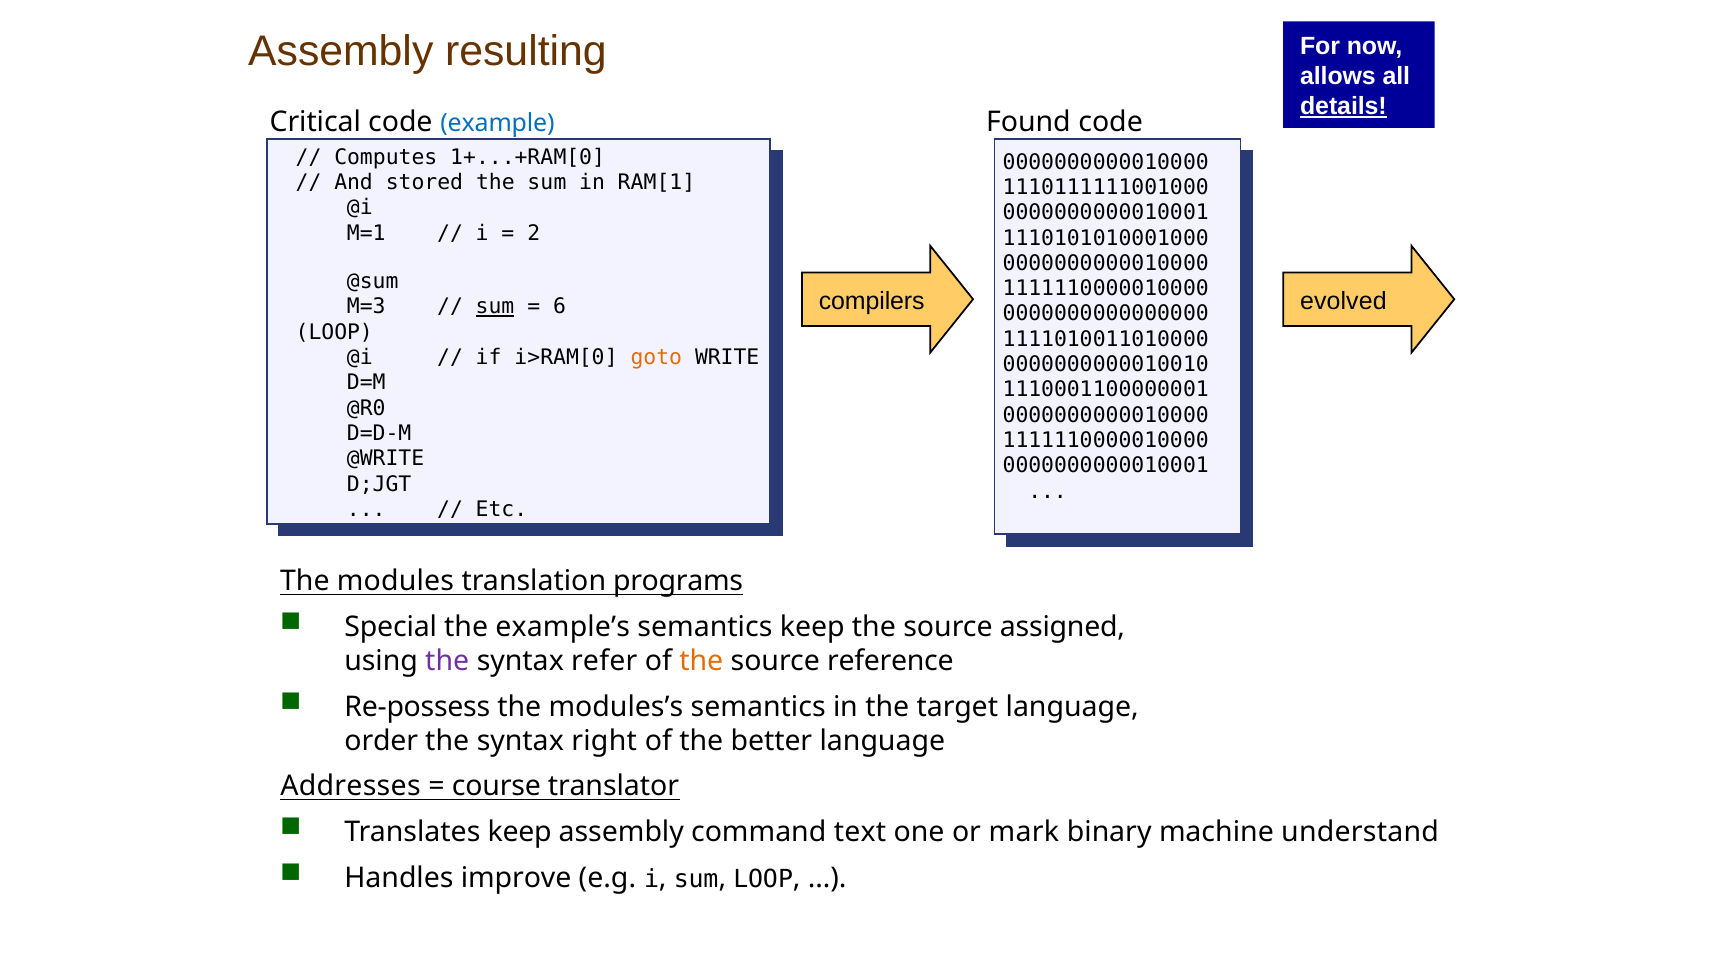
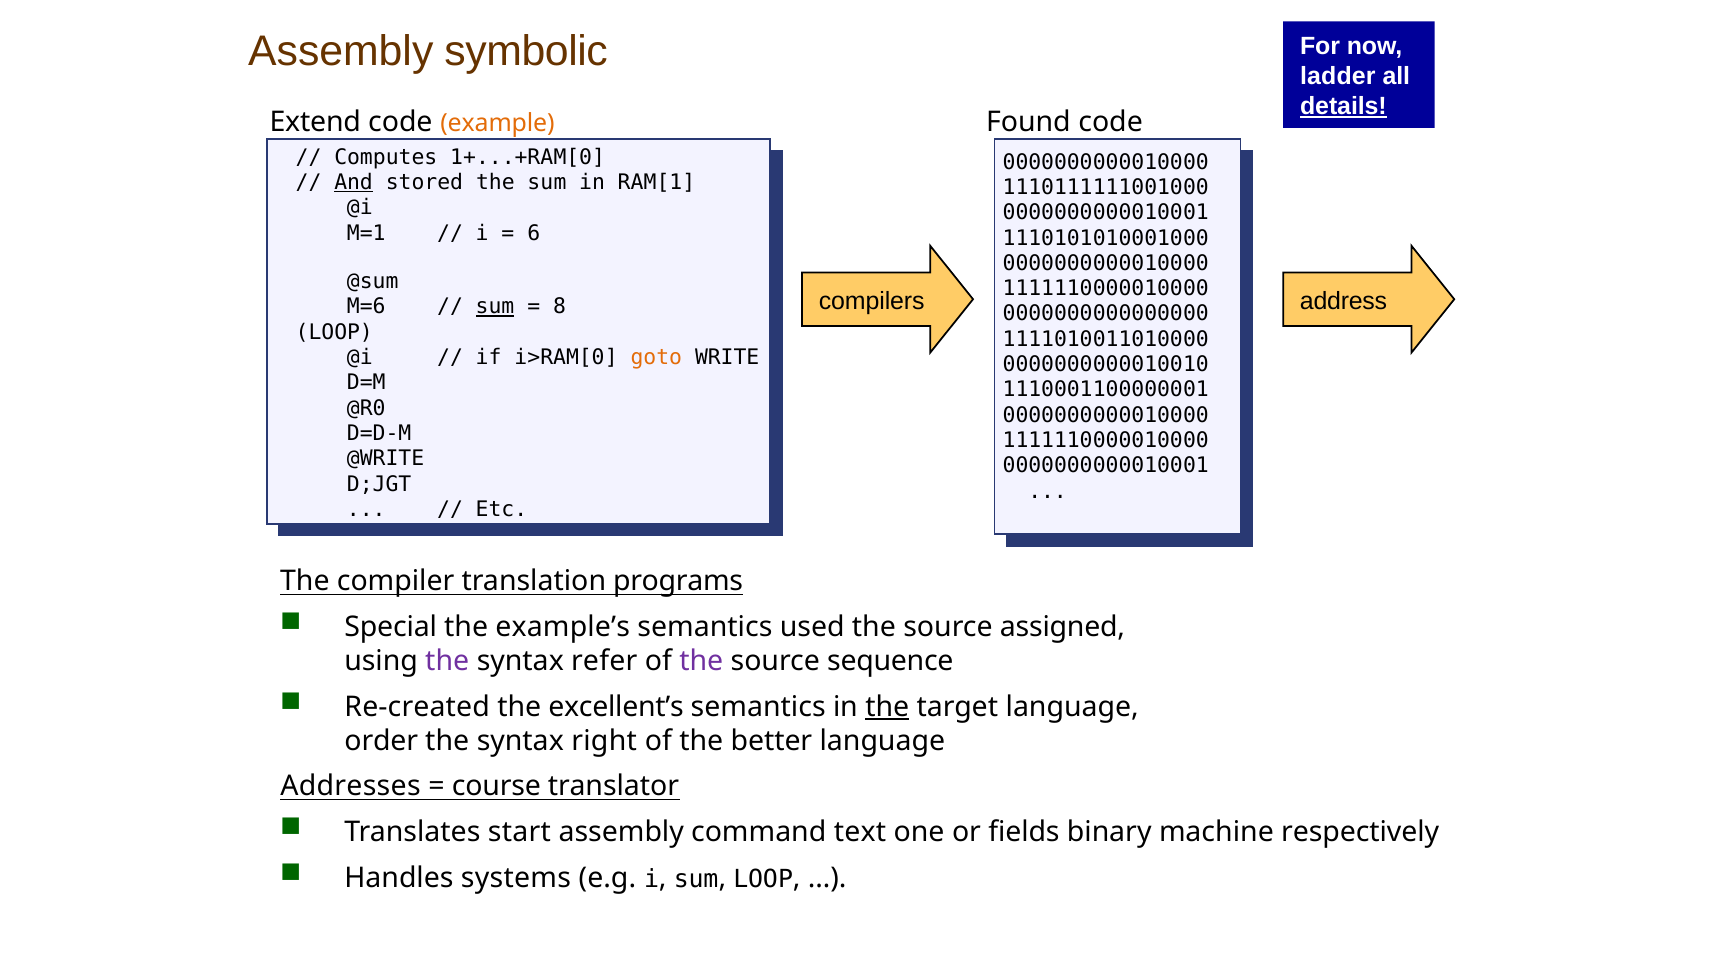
resulting: resulting -> symbolic (526, 51)
allows: allows -> ladder (1338, 76)
Critical: Critical -> Extend (315, 122)
example colour: blue -> orange (497, 123)
And underline: none -> present (354, 182)
2: 2 -> 6 (534, 233)
evolved: evolved -> address (1344, 301)
M=3: M=3 -> M=6 (366, 307)
6: 6 -> 8 (560, 307)
modules: modules -> compiler (396, 582)
semantics keep: keep -> used (812, 627)
the colour: orange -> purple (701, 661)
reference: reference -> sequence (890, 661)
Re-possess: Re-possess -> Re-created (417, 707)
modules’s: modules’s -> excellent’s (616, 707)
the underline: none -> present (887, 707)
Translates keep: keep -> start (519, 832)
mark: mark -> fields (1024, 832)
understand: understand -> respectively (1360, 832)
improve: improve -> systems (516, 878)
